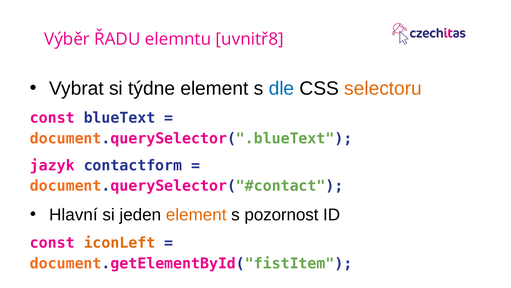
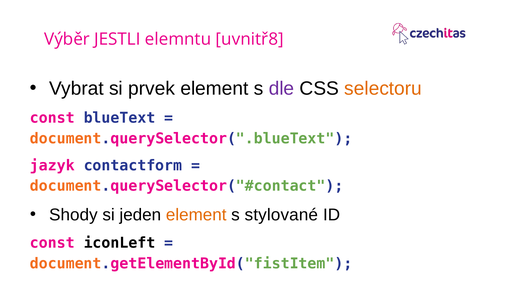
ŘADU: ŘADU -> JESTLI (117, 39)
týdne: týdne -> prvek (152, 88)
dle colour: blue -> purple (281, 88)
Hlavní: Hlavní -> Shody (73, 214)
pozornost: pozornost -> stylované (281, 214)
iconLeft colour: orange -> black (120, 243)
